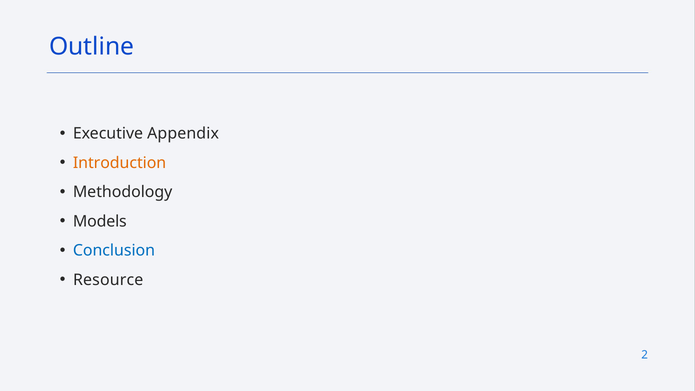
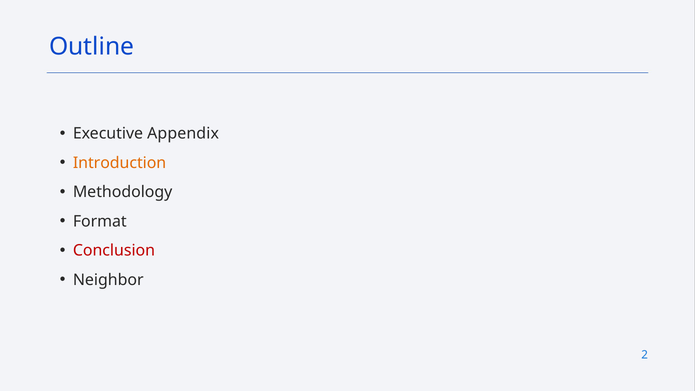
Models: Models -> Format (100, 221)
Conclusion colour: blue -> red (114, 251)
Resource: Resource -> Neighbor (108, 280)
